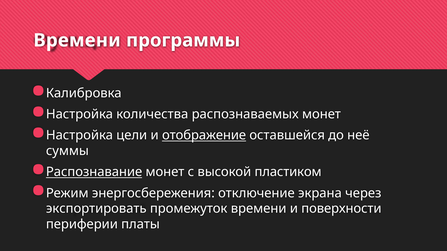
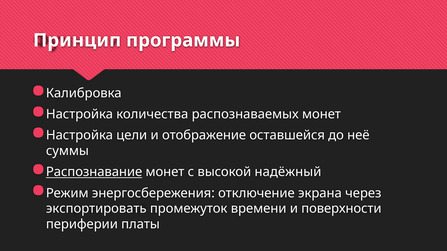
Времени: Времени -> Принцип (77, 40)
отображение underline: present -> none (204, 136)
пластиком: пластиком -> надёжный (288, 172)
